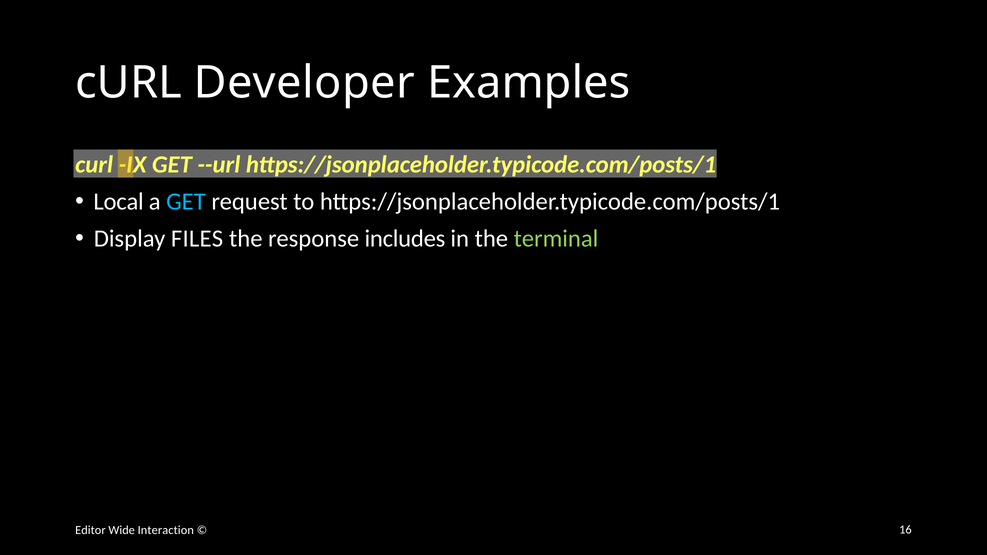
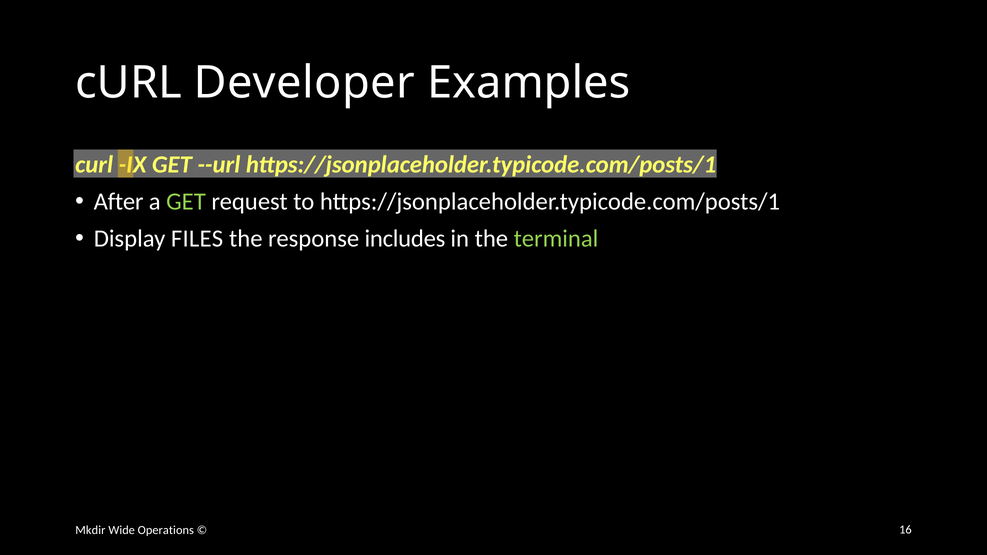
Local: Local -> After (119, 202)
GET colour: light blue -> light green (186, 202)
Editor: Editor -> Mkdir (90, 530)
Interaction: Interaction -> Operations (166, 530)
